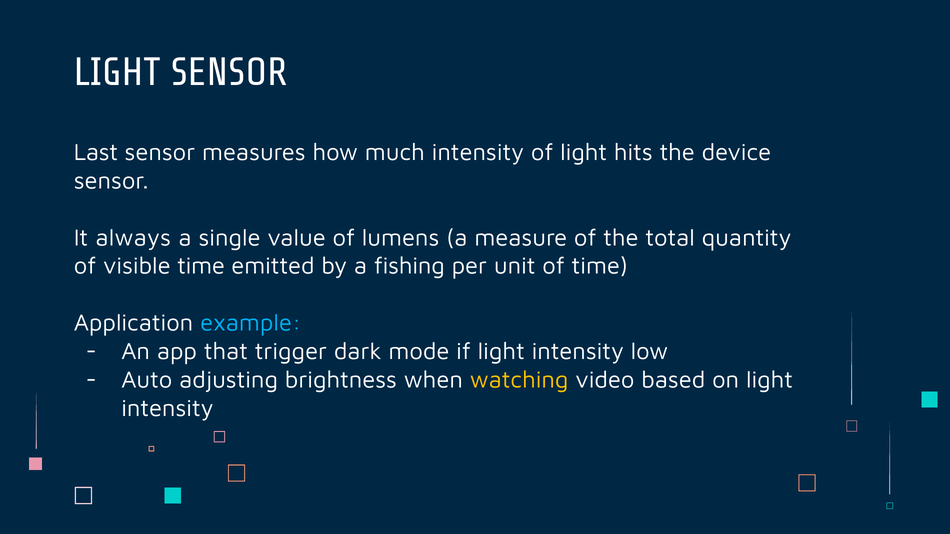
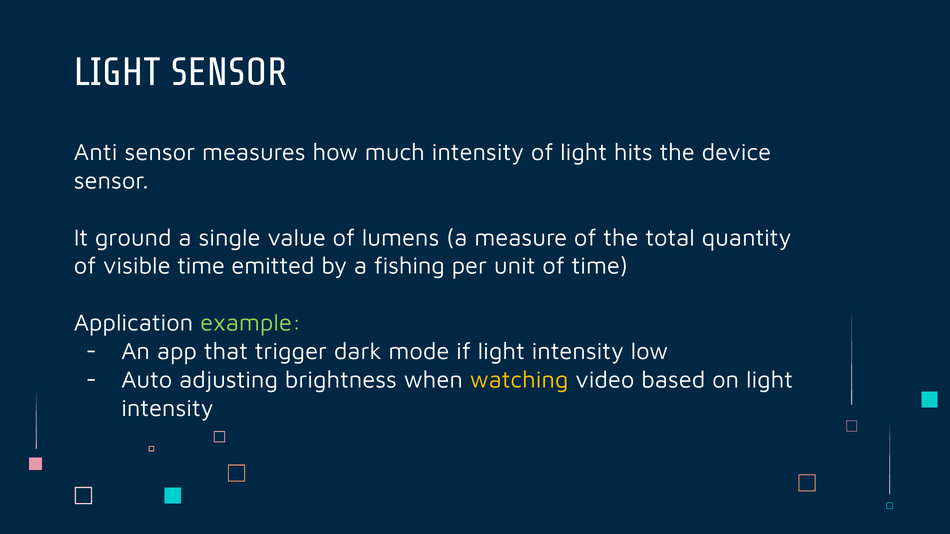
Last: Last -> Anti (96, 152)
always: always -> ground (133, 238)
example colour: light blue -> light green (251, 323)
